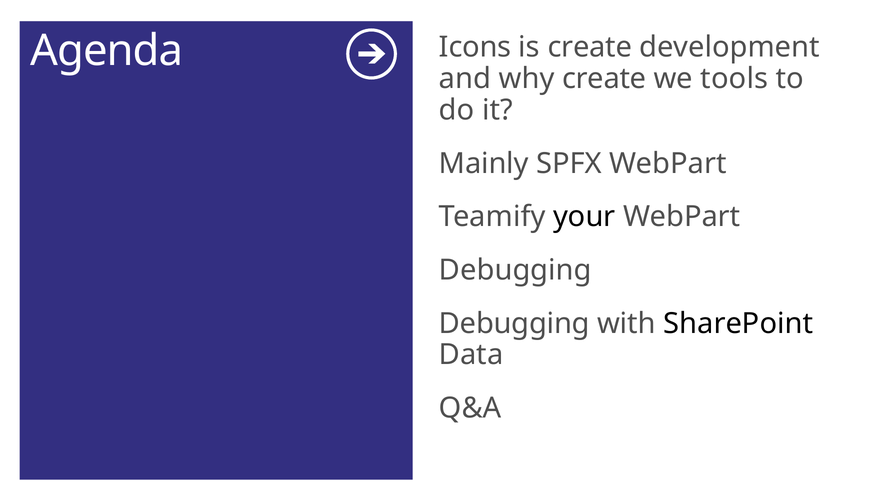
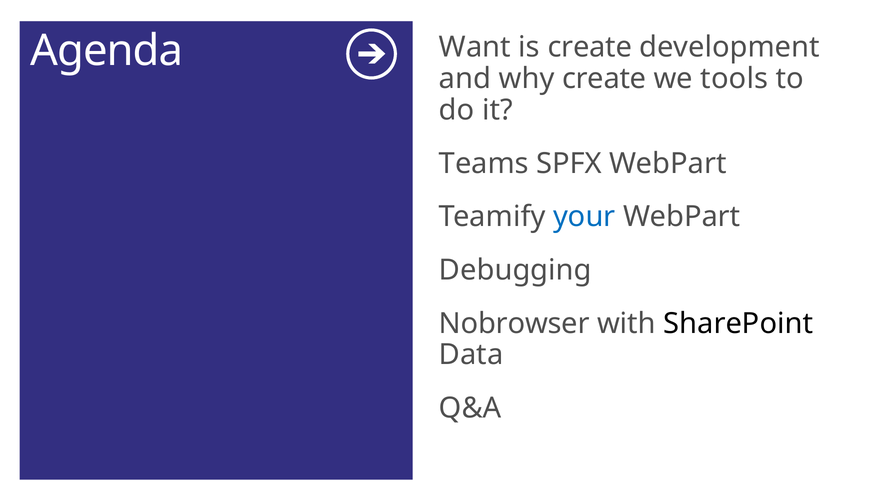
Icons: Icons -> Want (475, 47)
Mainly: Mainly -> Teams (484, 164)
your colour: black -> blue (584, 217)
Debugging: Debugging -> Nobrowser (514, 323)
